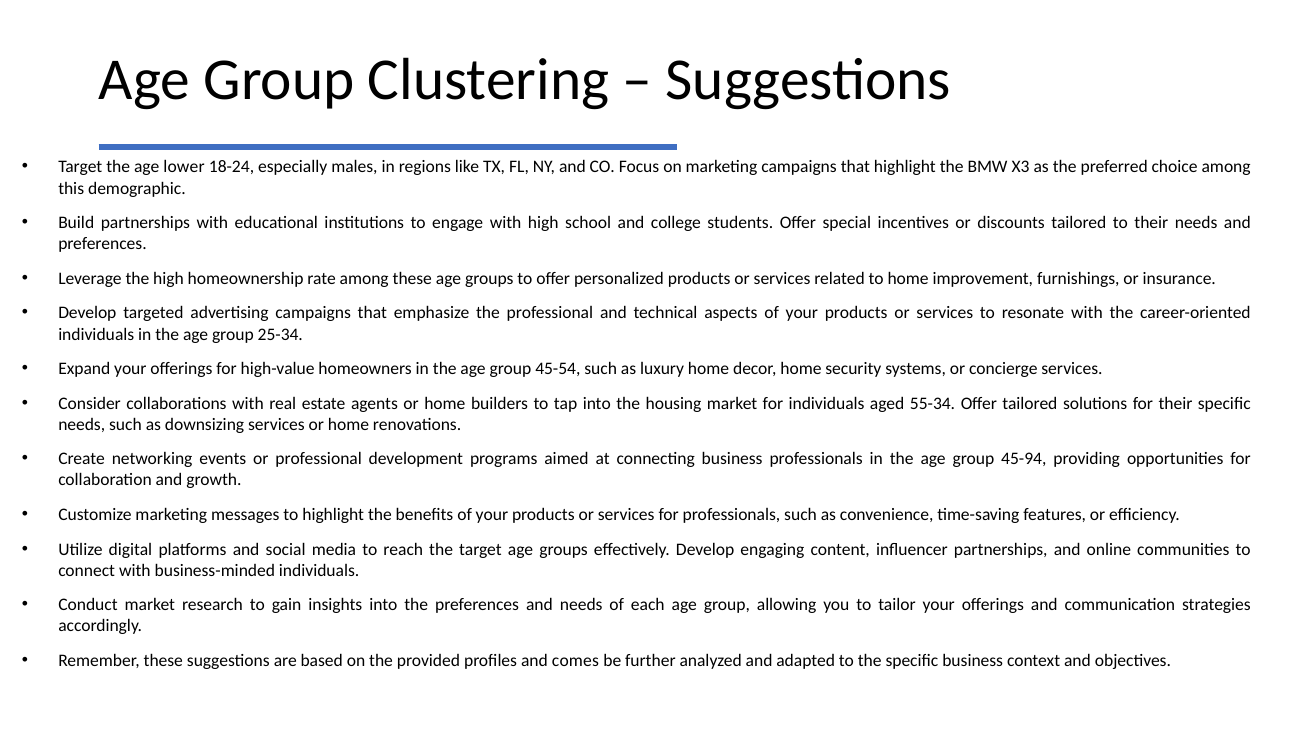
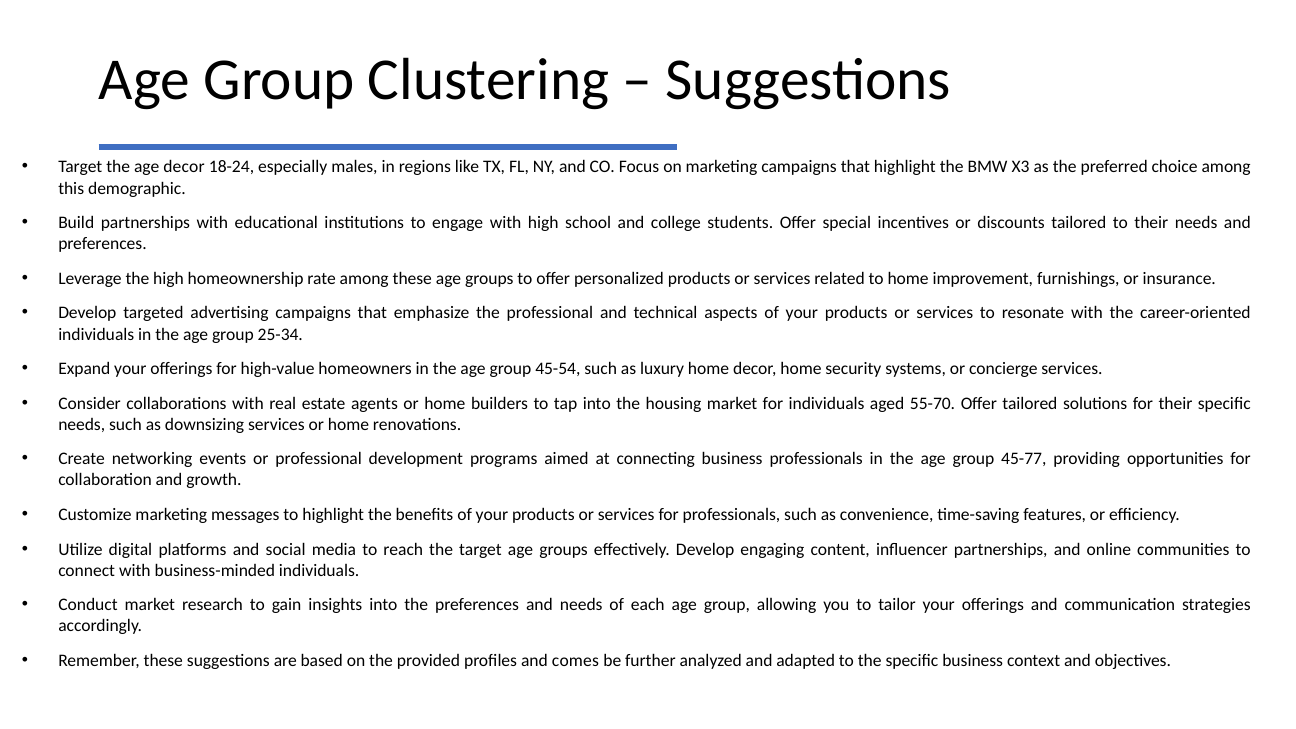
age lower: lower -> decor (184, 167)
55-34: 55-34 -> 55-70 (933, 403)
45-94: 45-94 -> 45-77 (1024, 459)
